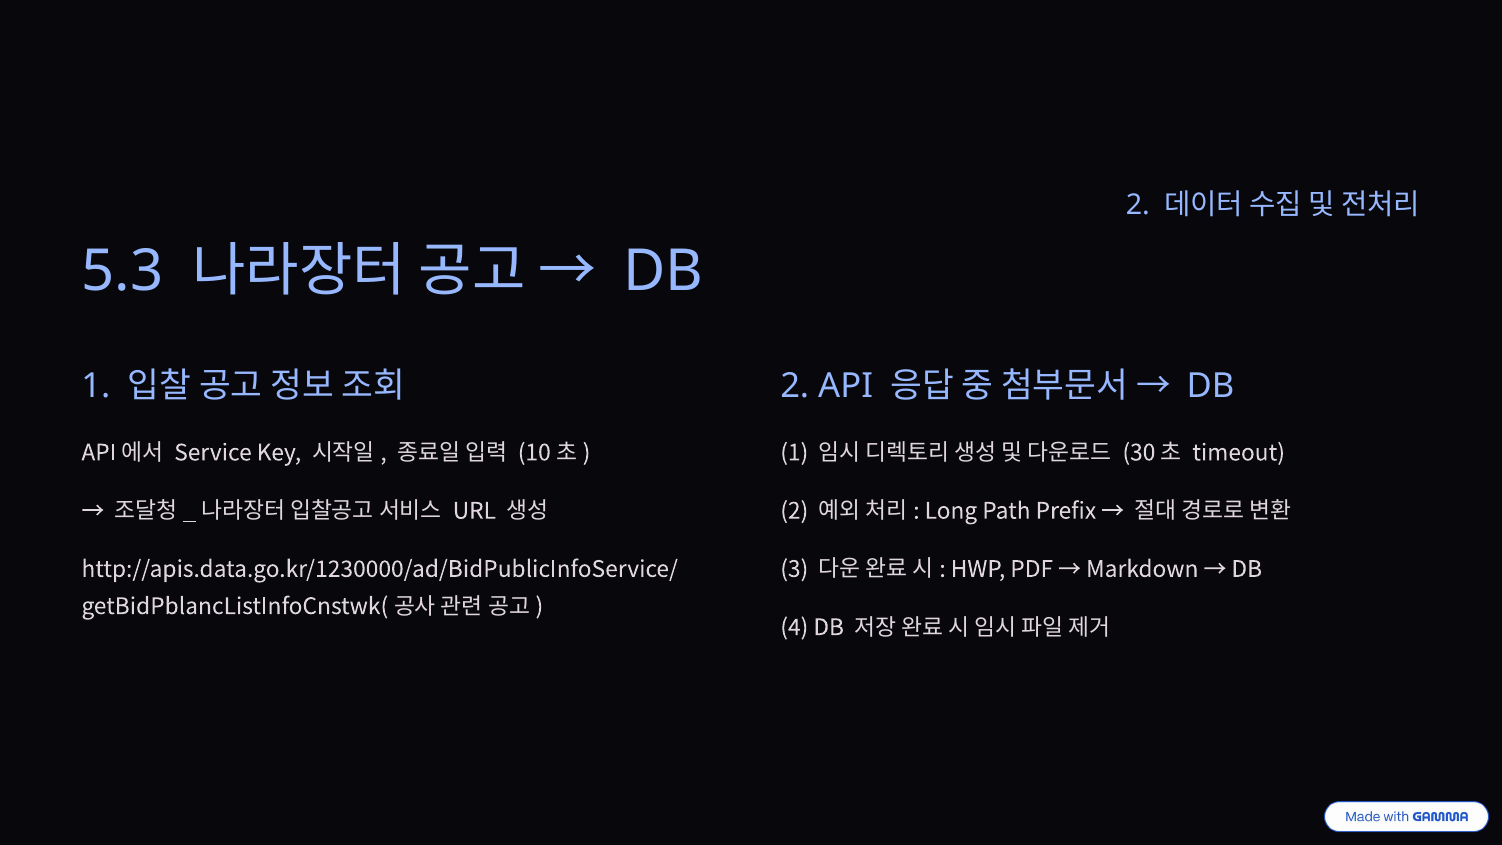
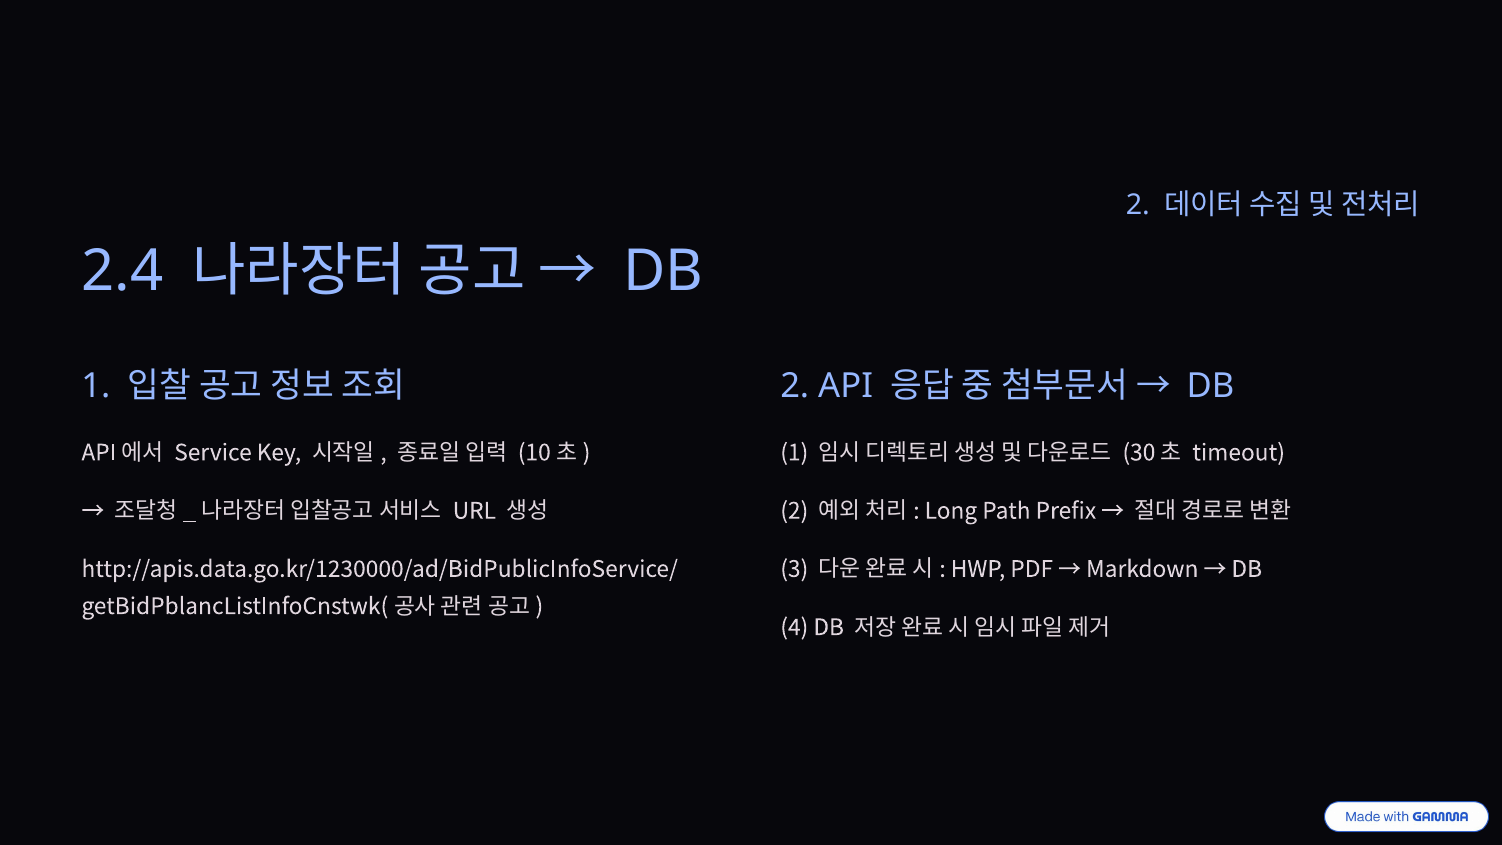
5.3: 5.3 -> 2.4 (122, 272)
